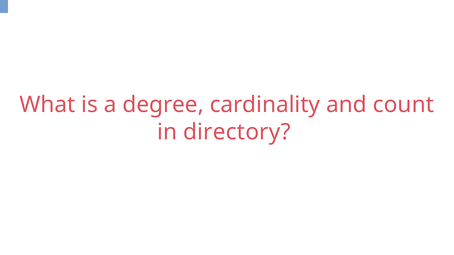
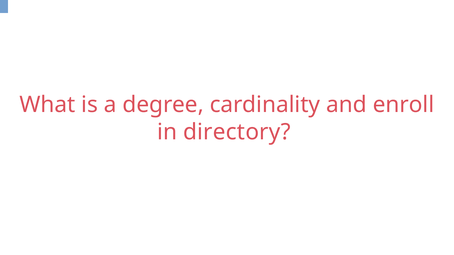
count: count -> enroll (404, 105)
